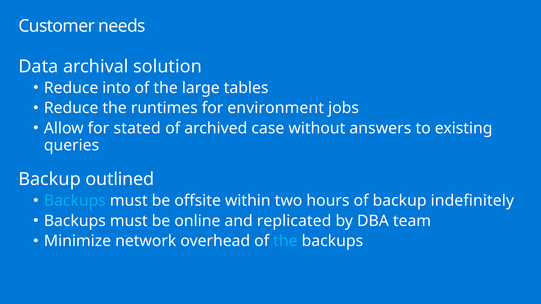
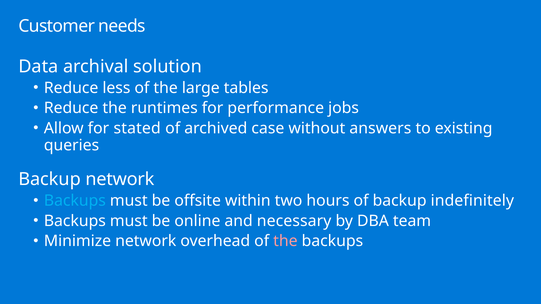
into: into -> less (116, 88)
environment: environment -> performance (276, 108)
Backup outlined: outlined -> network (120, 179)
replicated: replicated -> necessary (294, 221)
the colour: light blue -> pink (285, 241)
